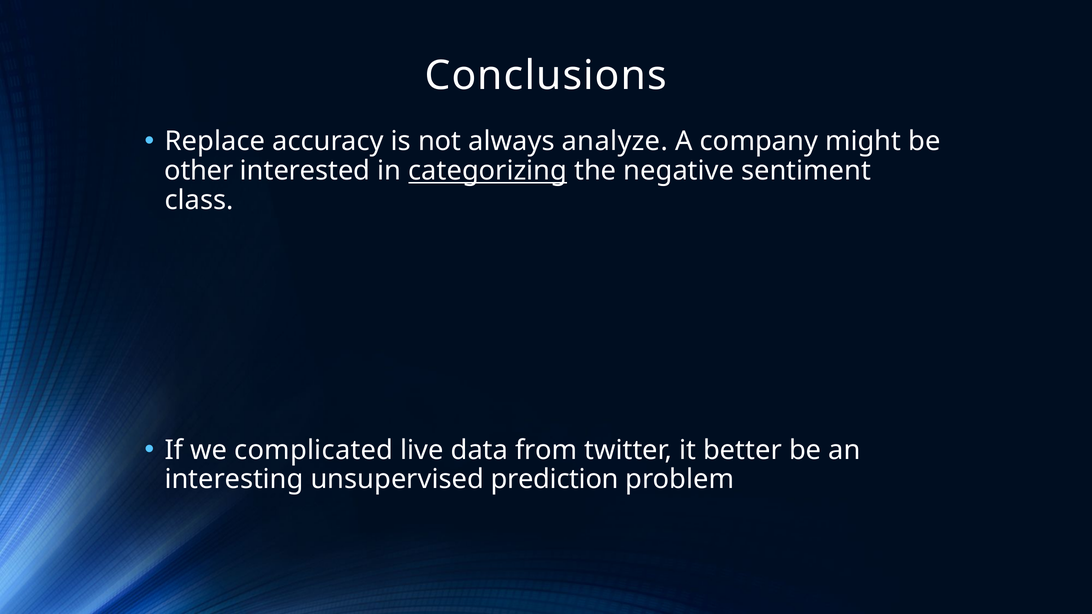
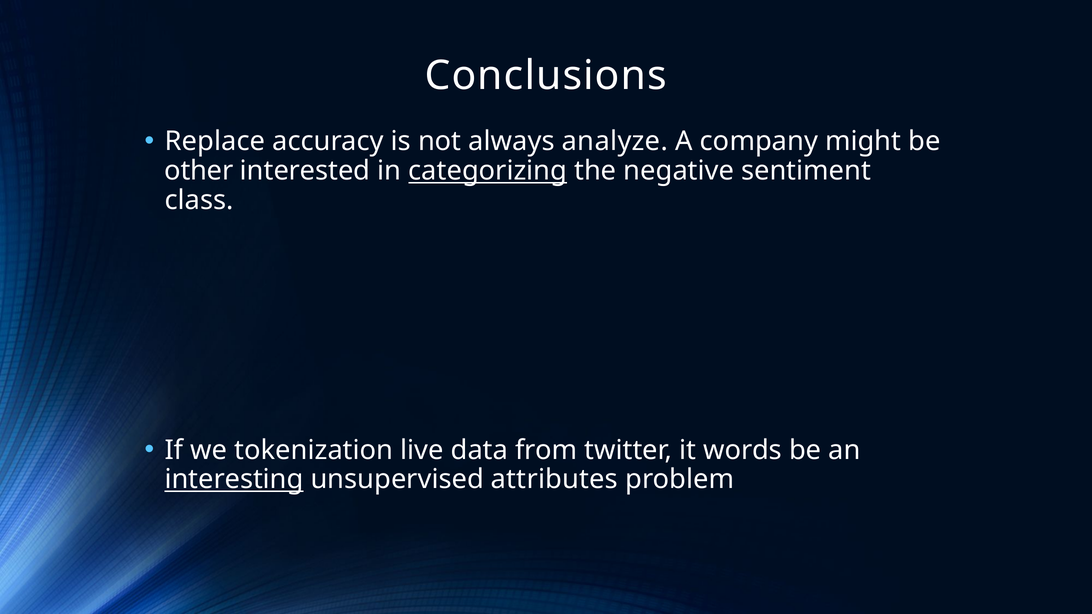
complicated: complicated -> tokenization (314, 450)
better: better -> words (743, 450)
interesting underline: none -> present (234, 480)
prediction: prediction -> attributes (554, 480)
